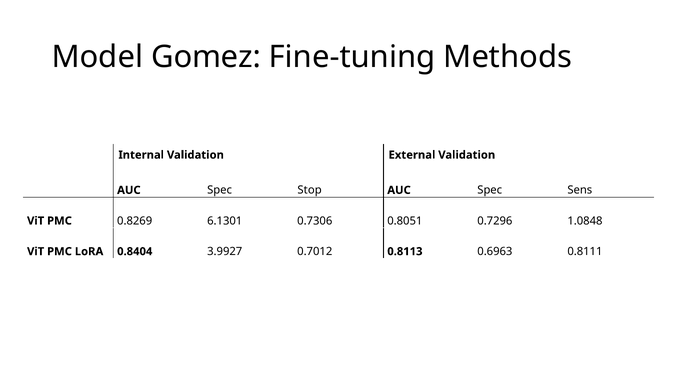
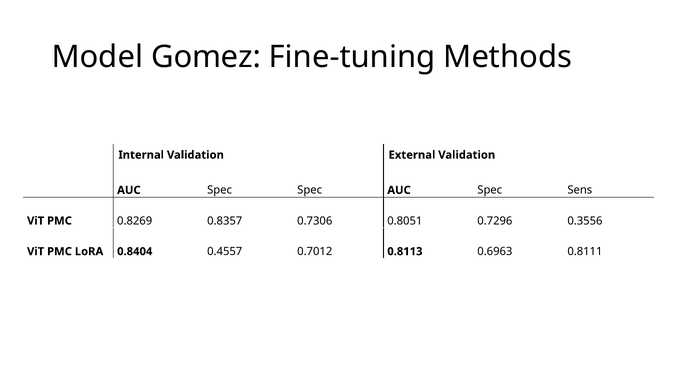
Spec Stop: Stop -> Spec (310, 190)
6.1301: 6.1301 -> 0.8357 (225, 221)
1.0848: 1.0848 -> 0.3556 (585, 221)
3.9927: 3.9927 -> 0.4557 (225, 251)
